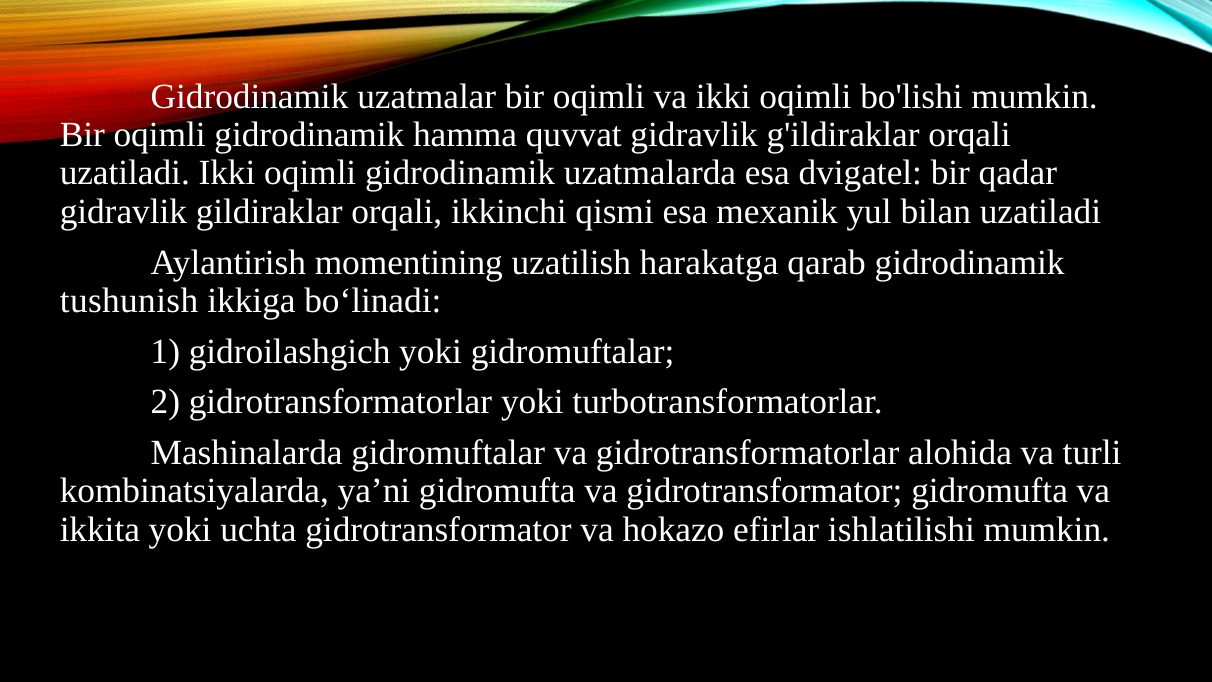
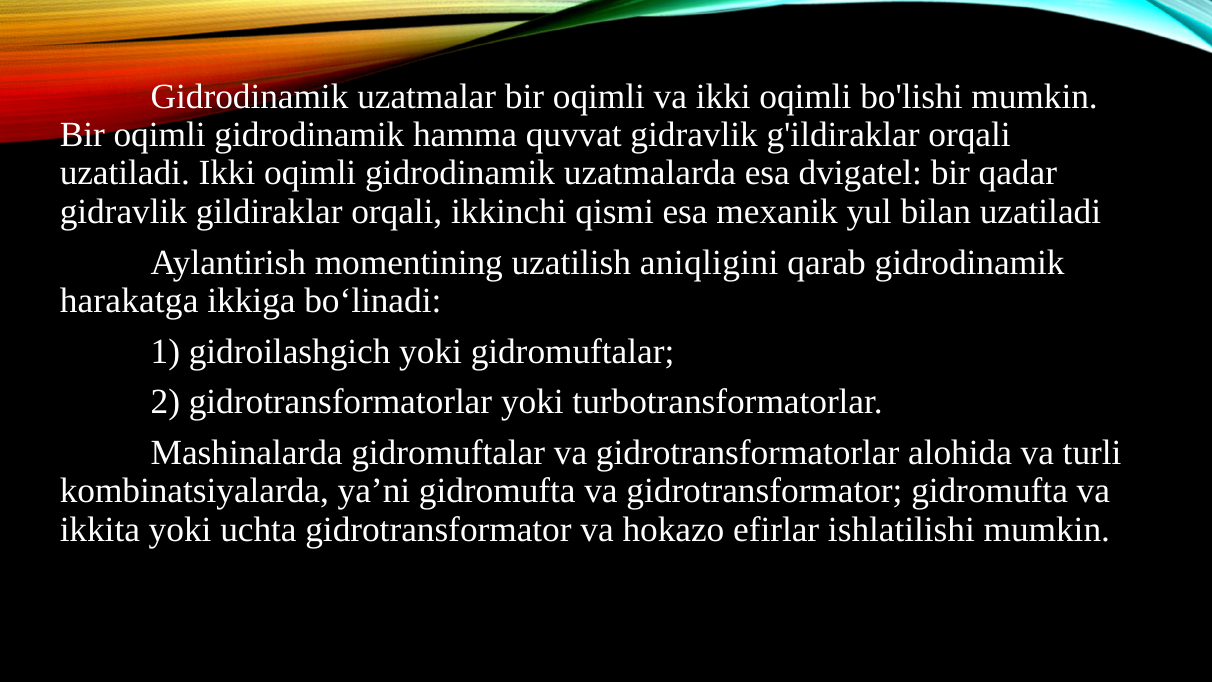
harakatga: harakatga -> aniqligini (709, 262)
tushunish: tushunish -> harakatga (129, 300)
